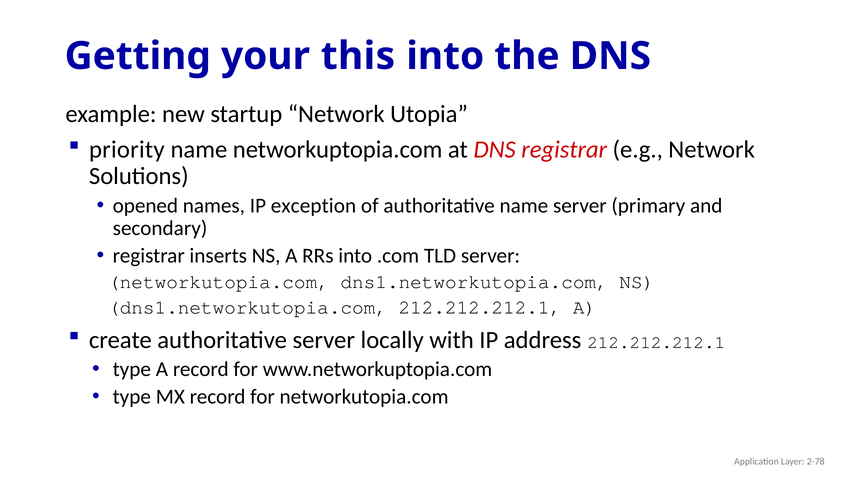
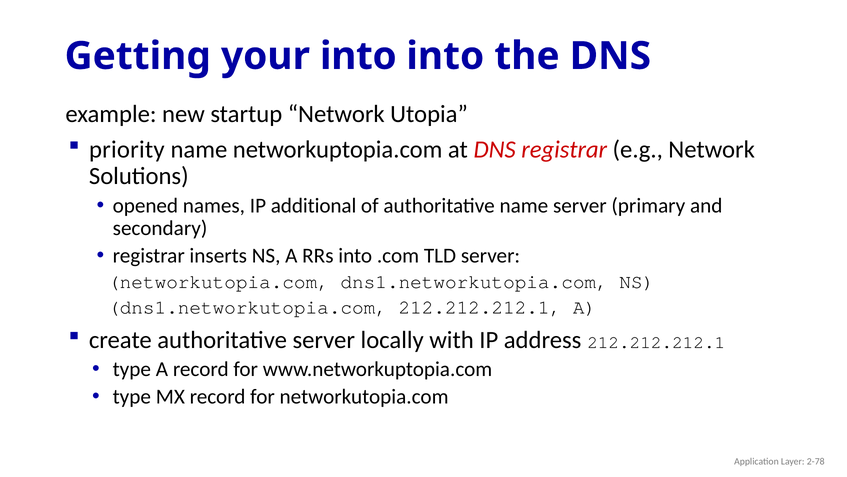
your this: this -> into (358, 56)
exception: exception -> additional (314, 205)
